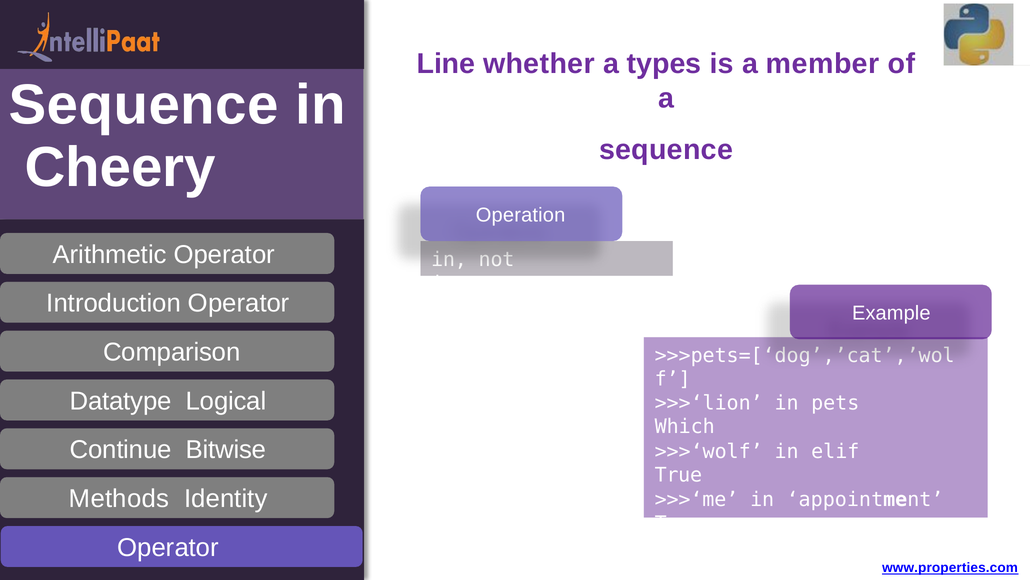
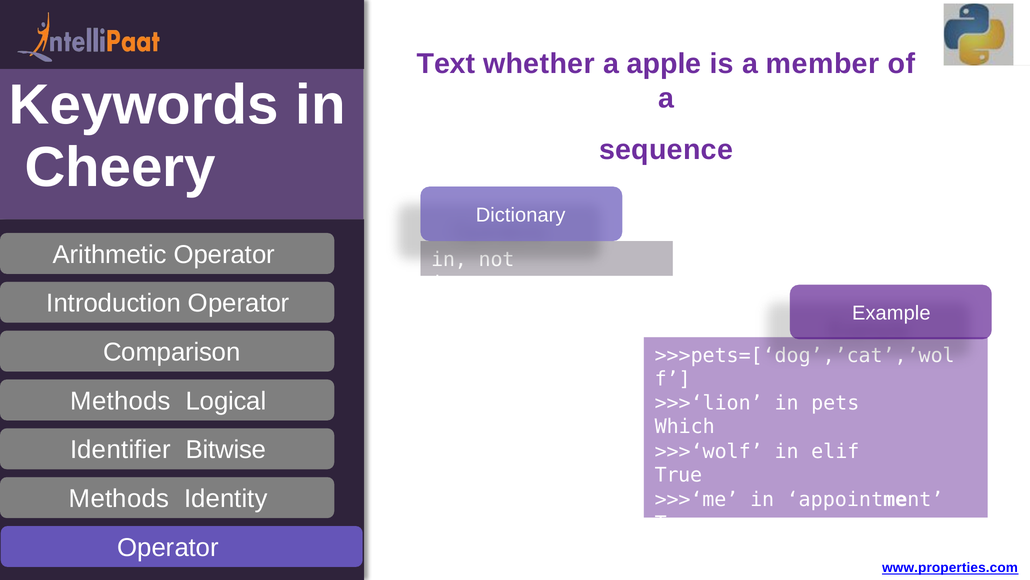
Line: Line -> Text (446, 64)
types: types -> apple (664, 64)
Sequence: Sequence -> Keywords (144, 105)
Operation: Operation -> Dictionary (521, 215)
Datatype: Datatype -> Methods (121, 401)
Continue: Continue -> Identifier (121, 449)
